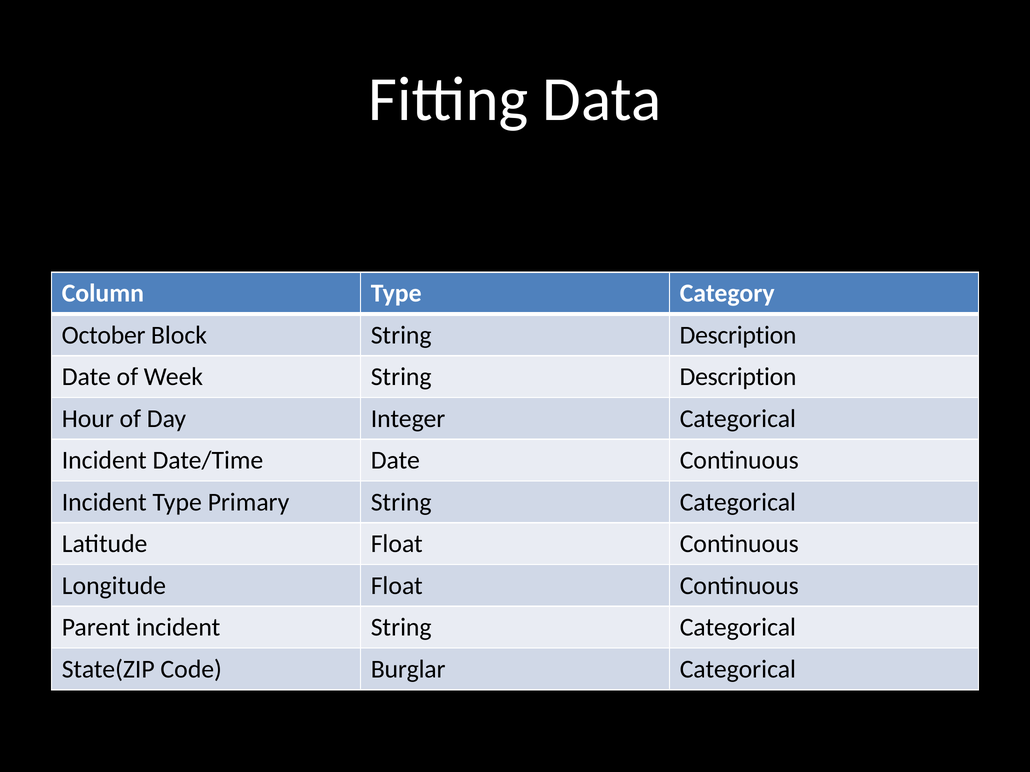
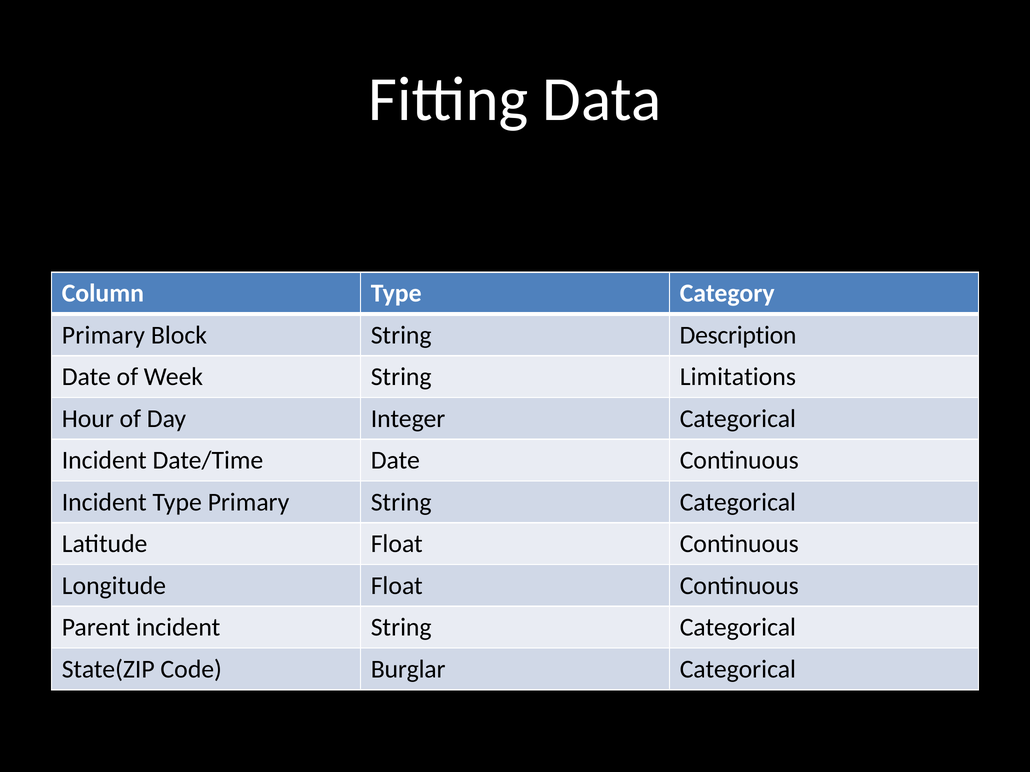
October: October -> Primary (103, 335)
Week String Description: Description -> Limitations (738, 377)
